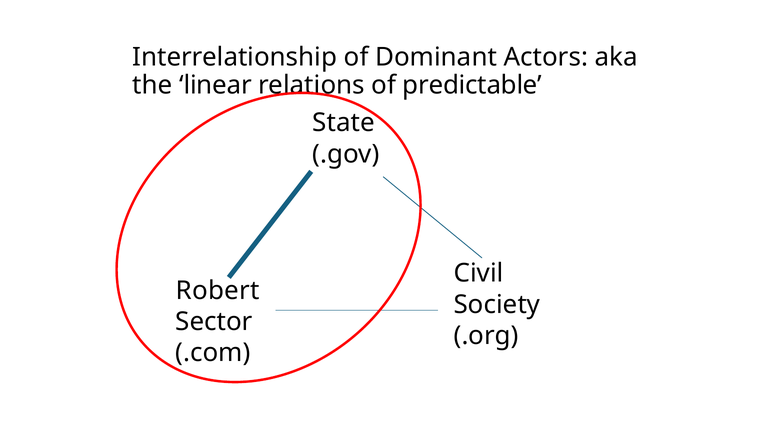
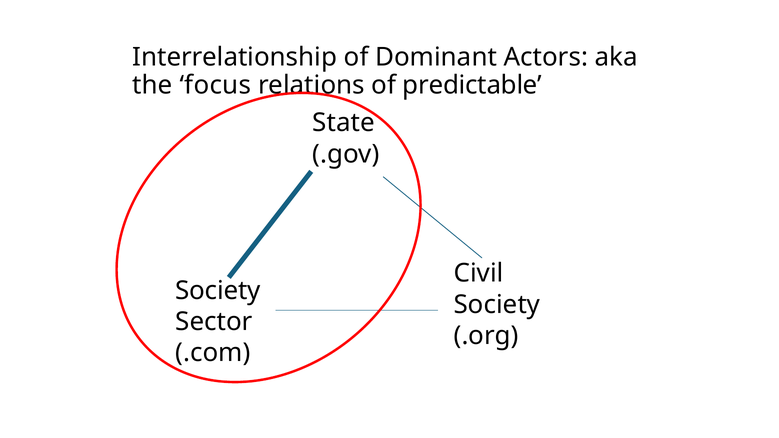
linear: linear -> focus (215, 85)
Robert: Robert -> Society (218, 291)
